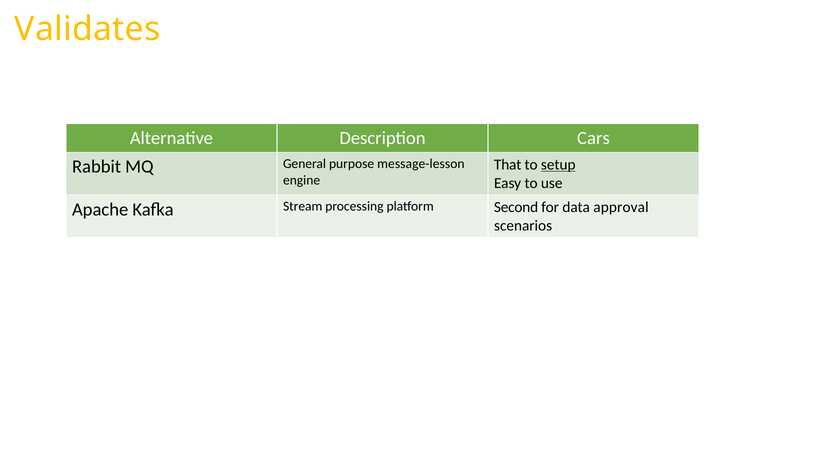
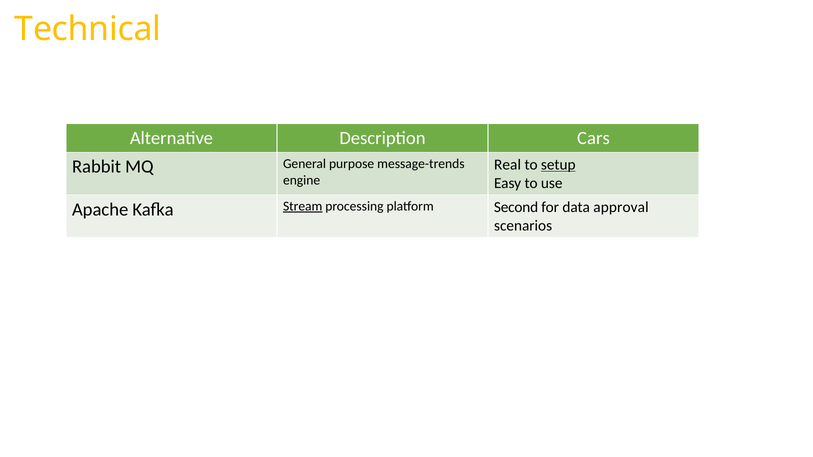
Validates: Validates -> Technical (88, 29)
That: That -> Real (508, 165)
message-lesson: message-lesson -> message-trends (421, 164)
Stream underline: none -> present (303, 206)
